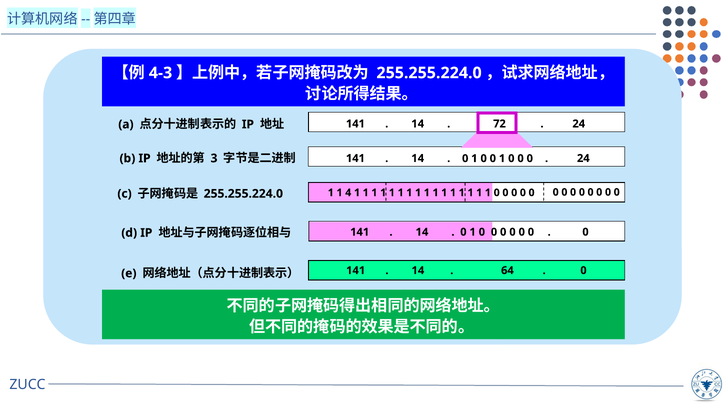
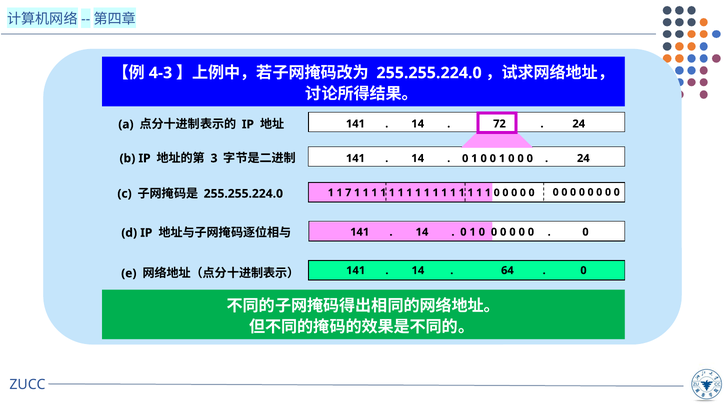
4: 4 -> 7 (348, 193)
